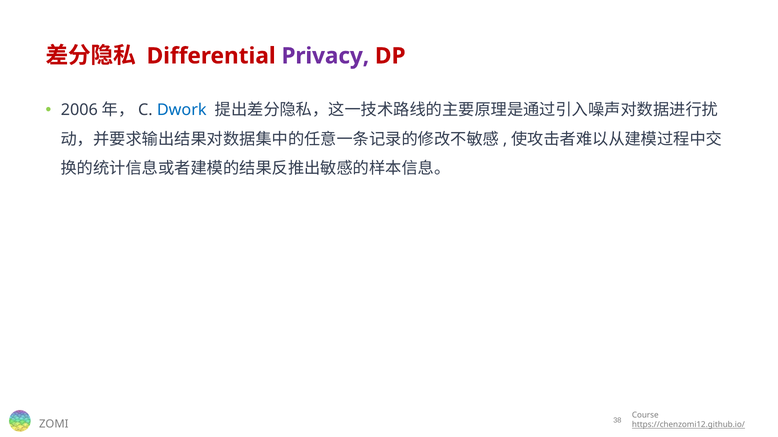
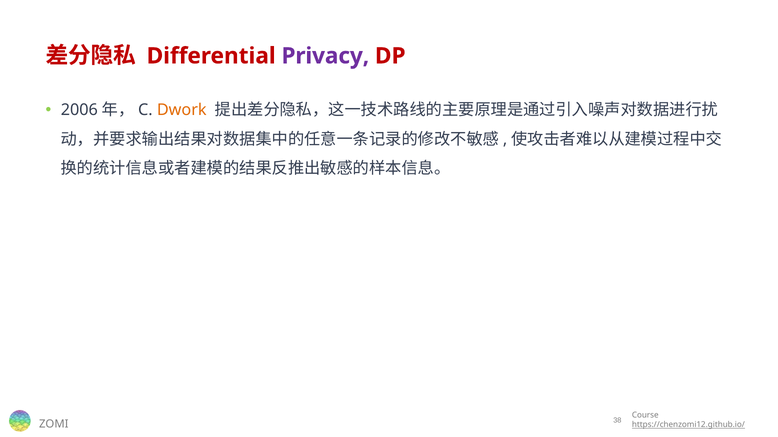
Dwork colour: blue -> orange (182, 110)
